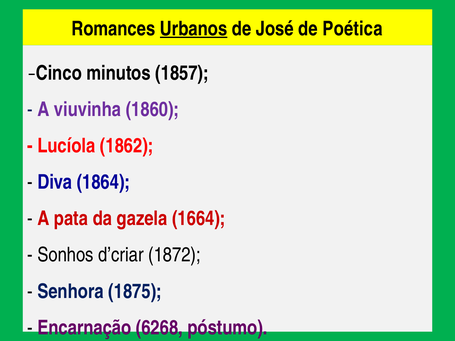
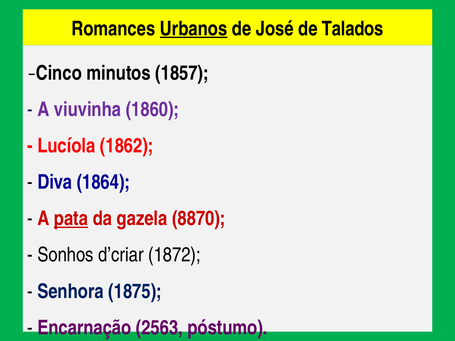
Poética: Poética -> Talados (353, 29)
pata underline: none -> present (71, 219)
1664: 1664 -> 8870 (199, 219)
6268: 6268 -> 2563 (159, 328)
